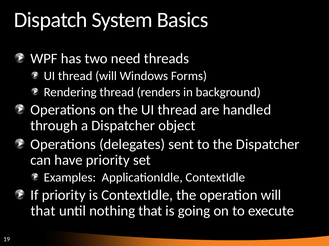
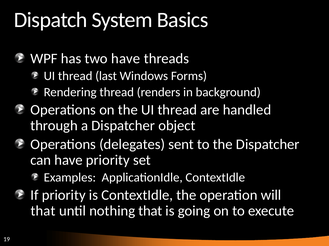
two need: need -> have (126, 59)
thread will: will -> last (106, 76)
